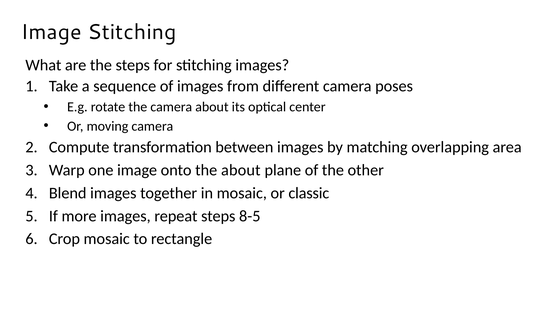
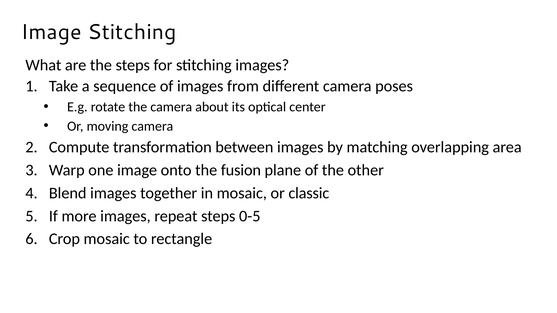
the about: about -> fusion (241, 170)
8-5: 8-5 -> 0-5 (250, 216)
